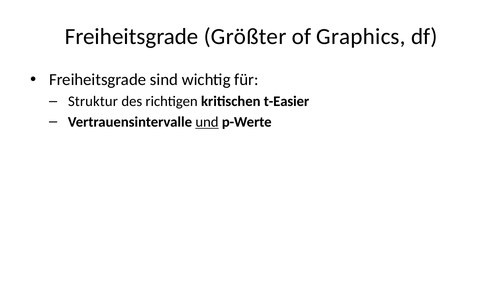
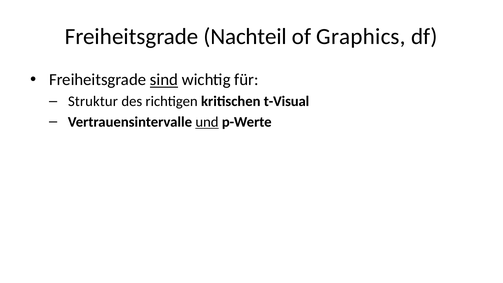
Größter: Größter -> Nachteil (245, 36)
sind underline: none -> present (164, 80)
t-Easier: t-Easier -> t-Visual (287, 101)
